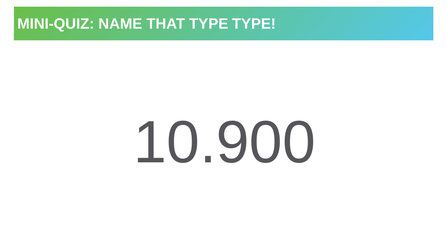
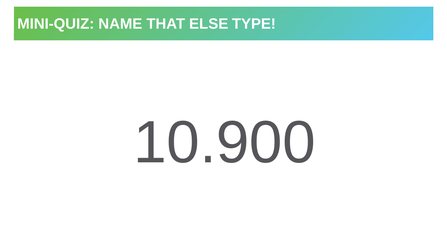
THAT TYPE: TYPE -> ELSE (209, 24)
